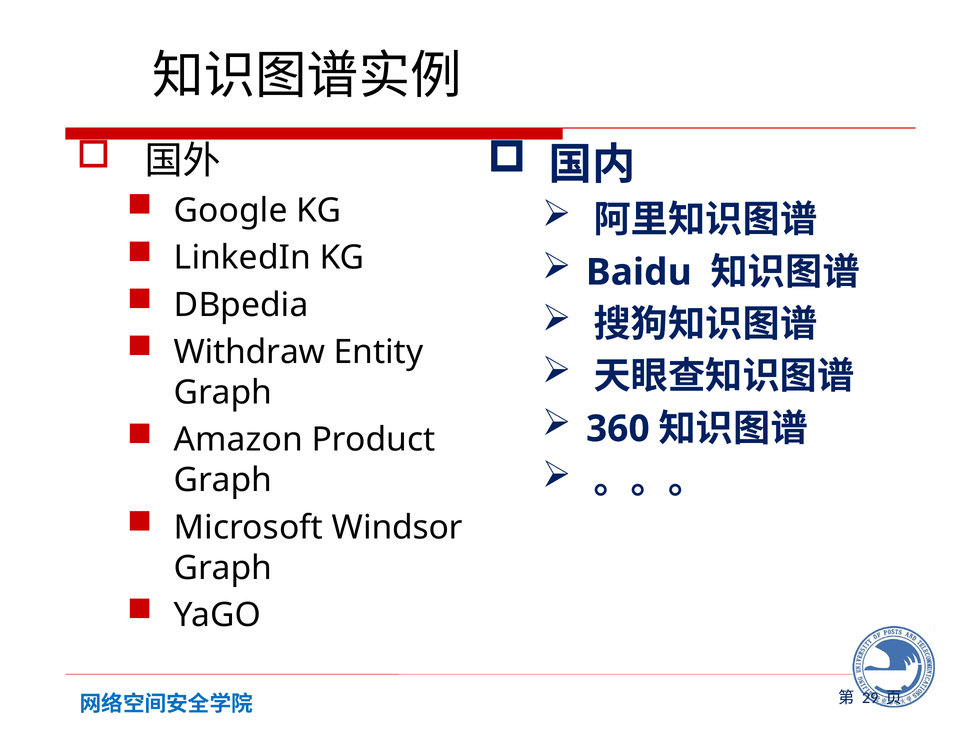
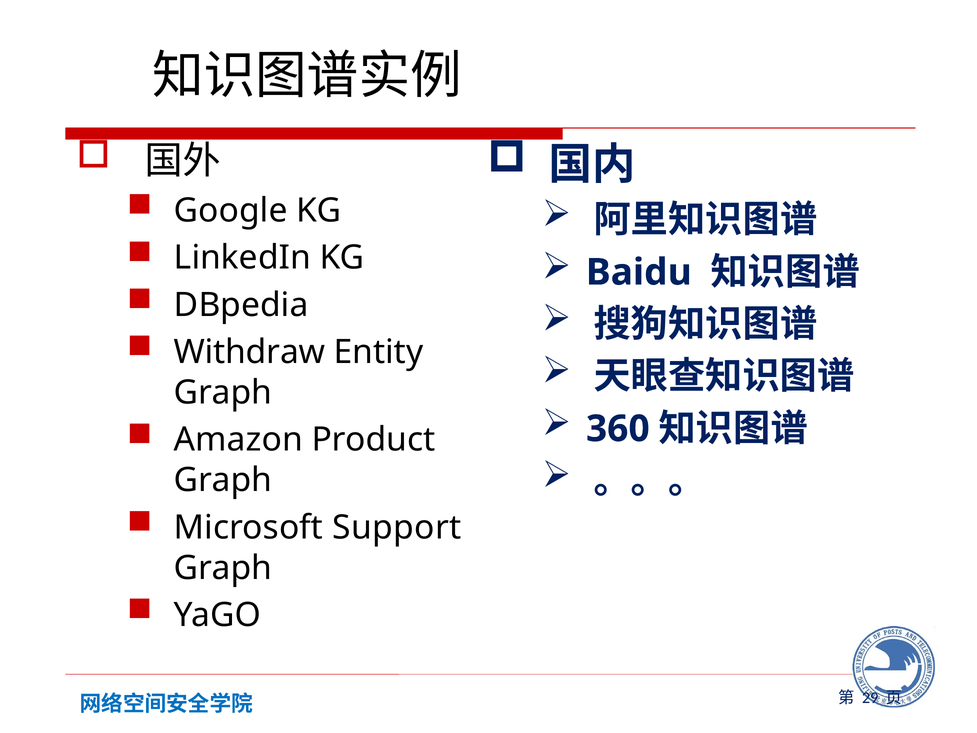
Windsor: Windsor -> Support (397, 527)
